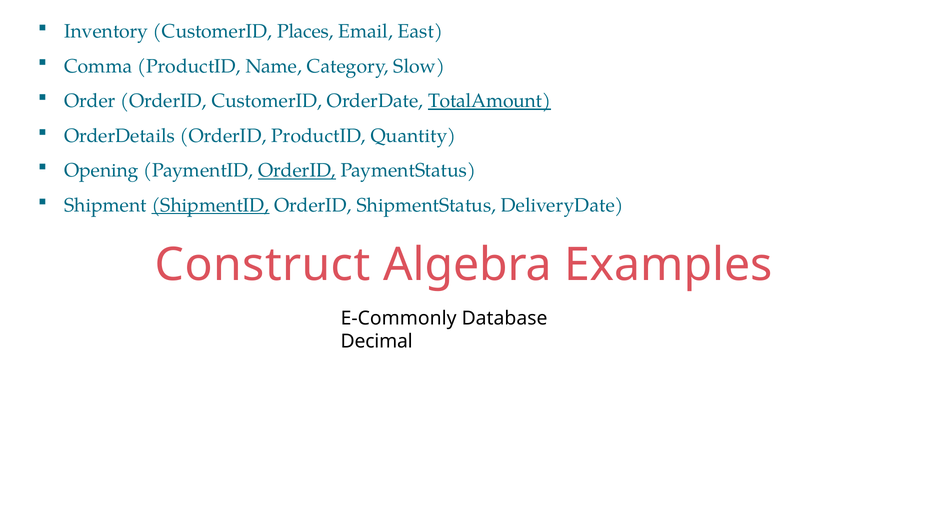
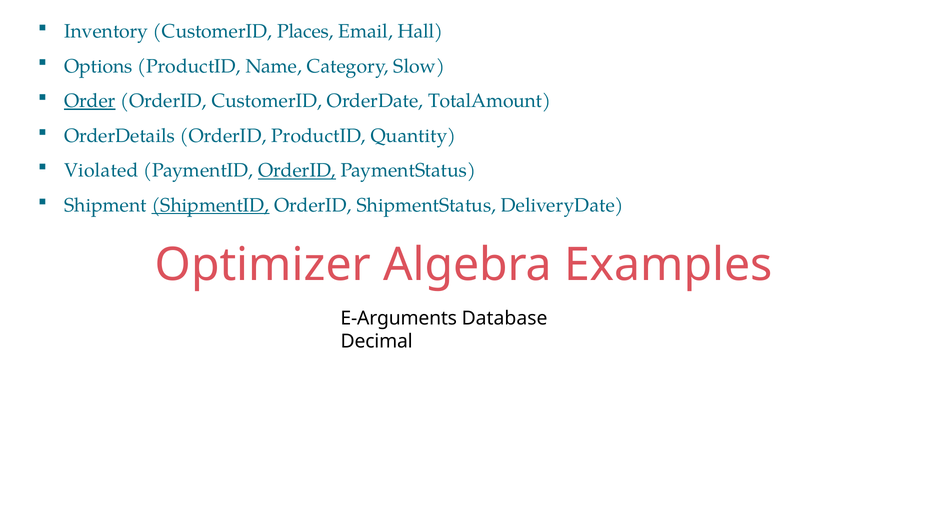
East: East -> Hall (420, 31)
Comma: Comma -> Options (98, 66)
Order underline: none -> present (90, 101)
TotalAmount underline: present -> none (489, 101)
Opening: Opening -> Violated (101, 171)
Construct: Construct -> Optimizer (263, 265)
E-Commonly: E-Commonly -> E-Arguments (399, 318)
